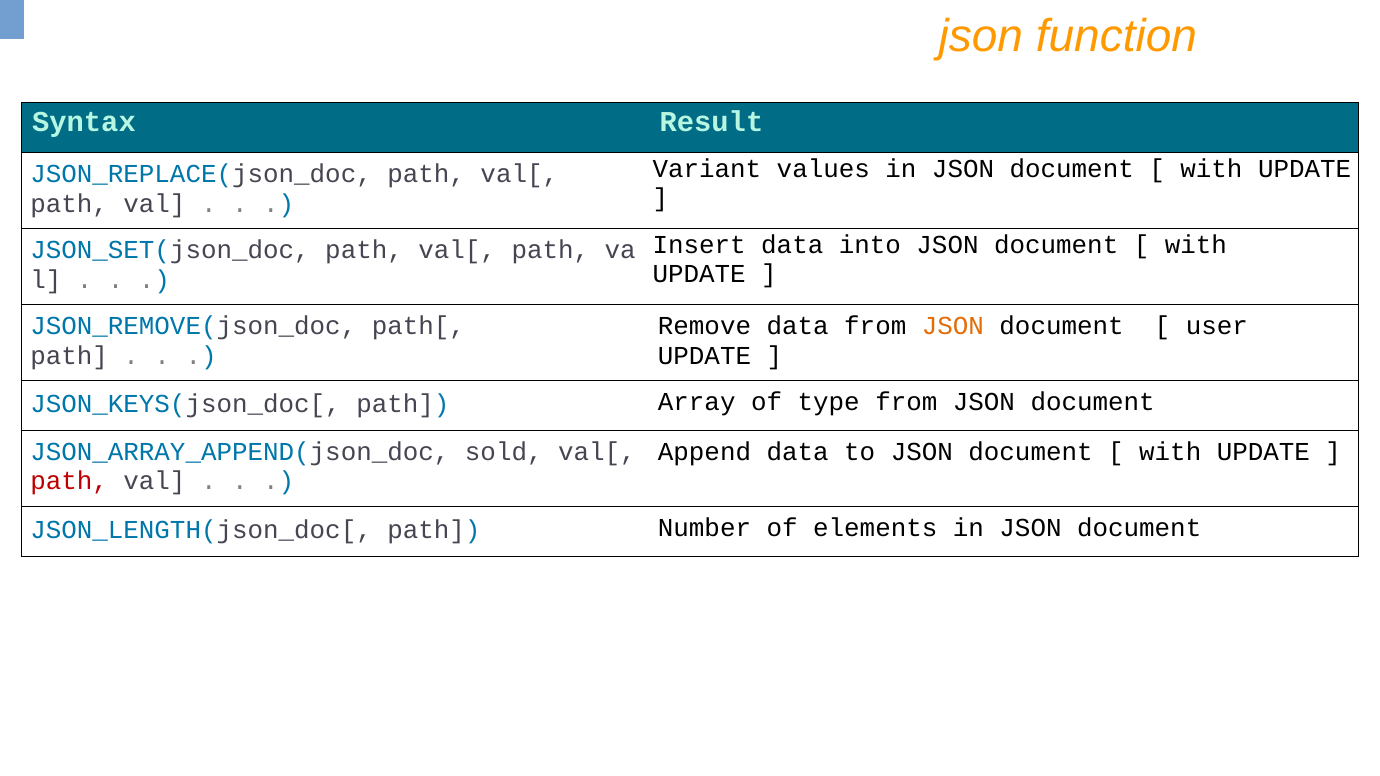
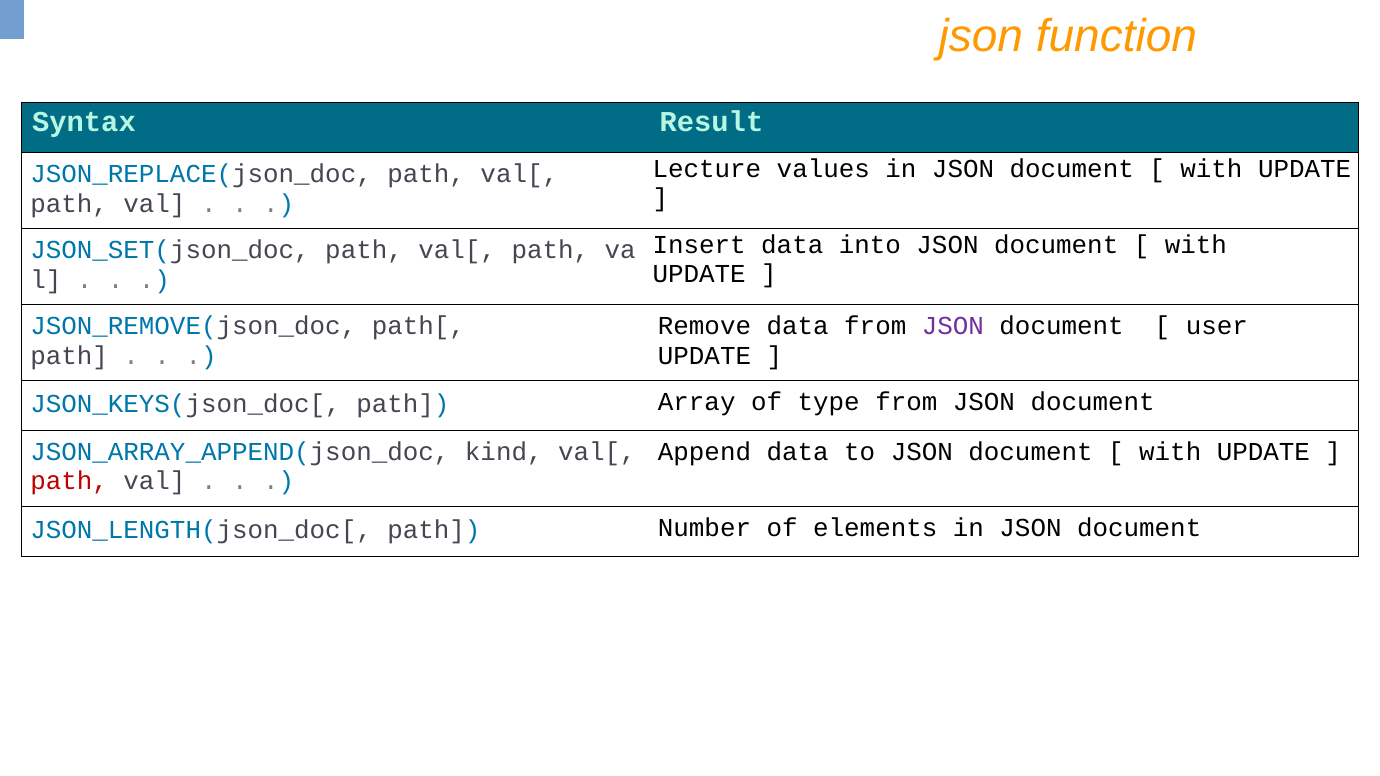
Variant: Variant -> Lecture (707, 169)
JSON colour: orange -> purple (953, 326)
sold: sold -> kind (504, 452)
